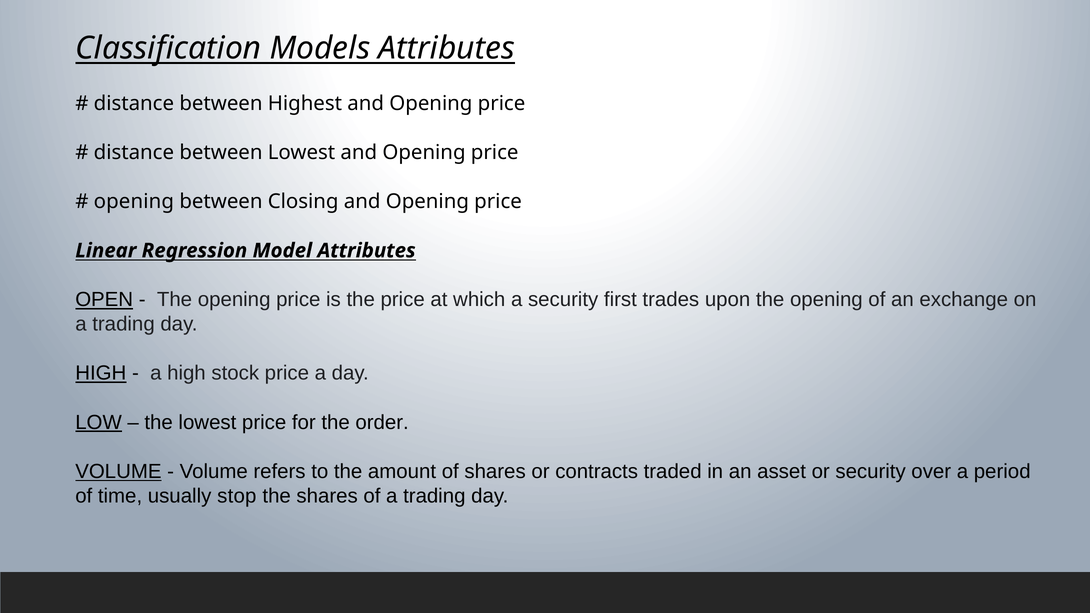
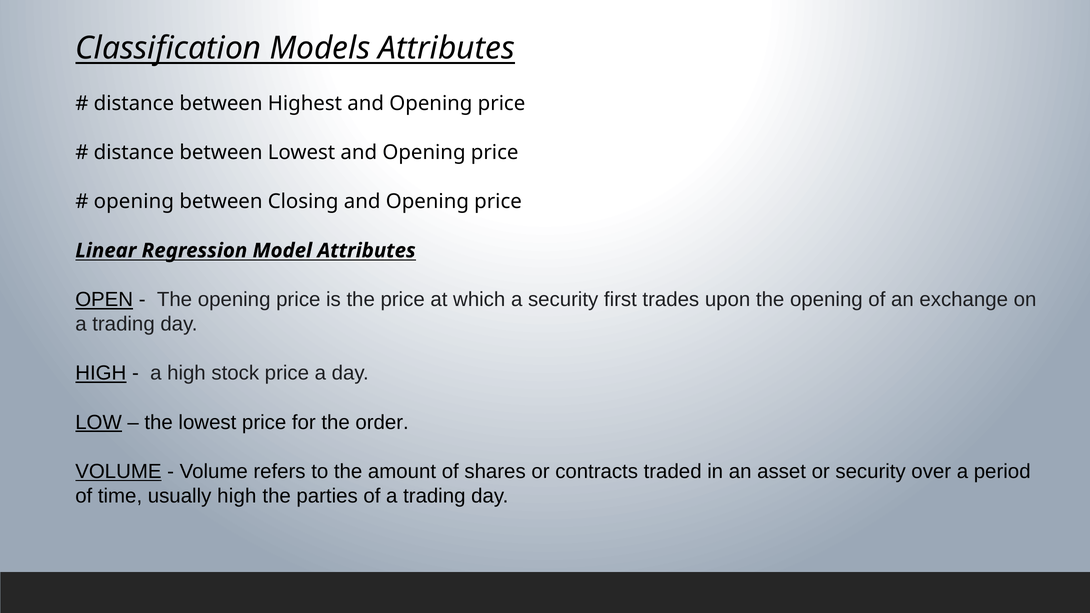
usually stop: stop -> high (237, 496)
the shares: shares -> parties (327, 496)
